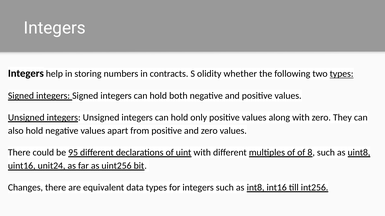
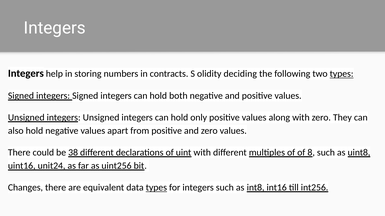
whether: whether -> deciding (240, 74)
95: 95 -> 38 (73, 153)
types underline: none -> present (156, 188)
